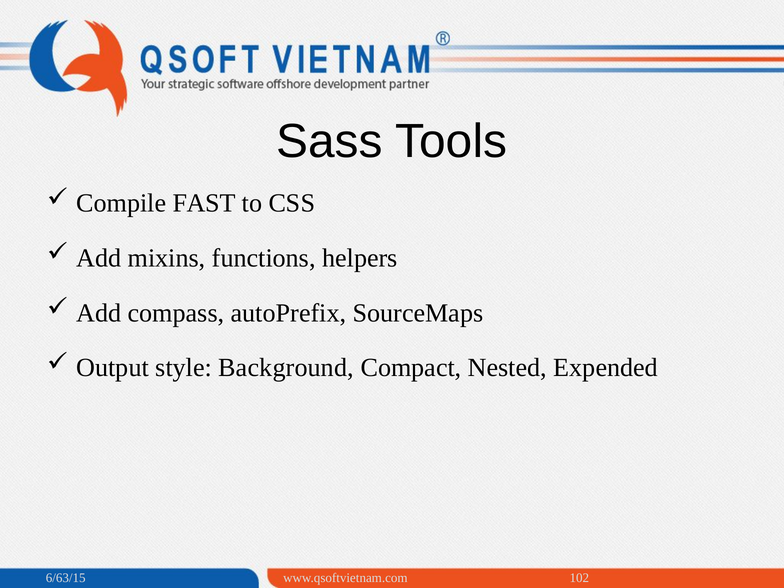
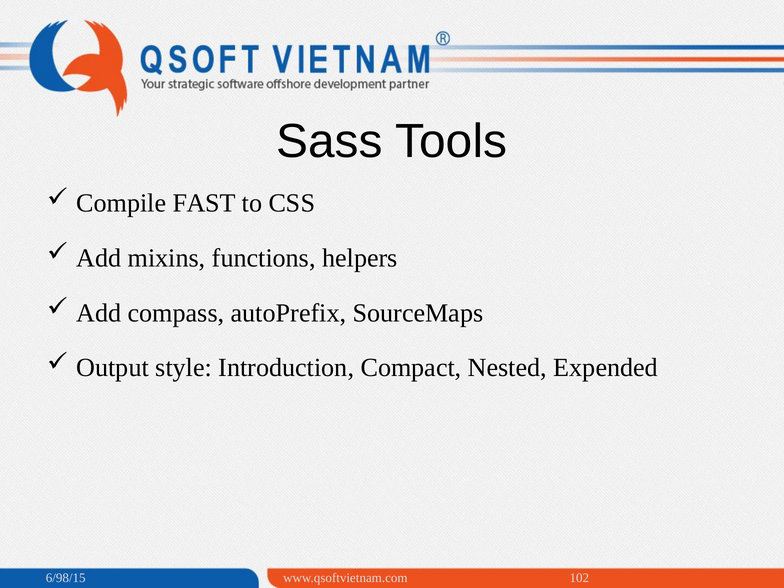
Background: Background -> Introduction (286, 368)
6/63/15: 6/63/15 -> 6/98/15 (66, 578)
